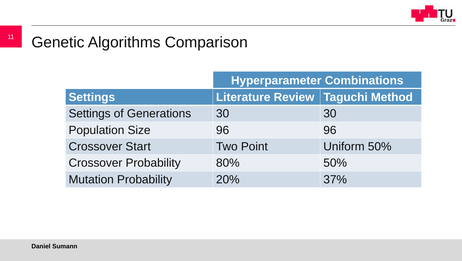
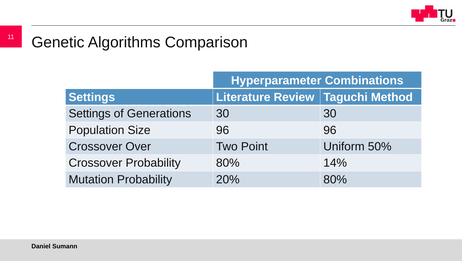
Start: Start -> Over (138, 147)
80% 50%: 50% -> 14% (335, 163)
20% 37%: 37% -> 80% (335, 180)
